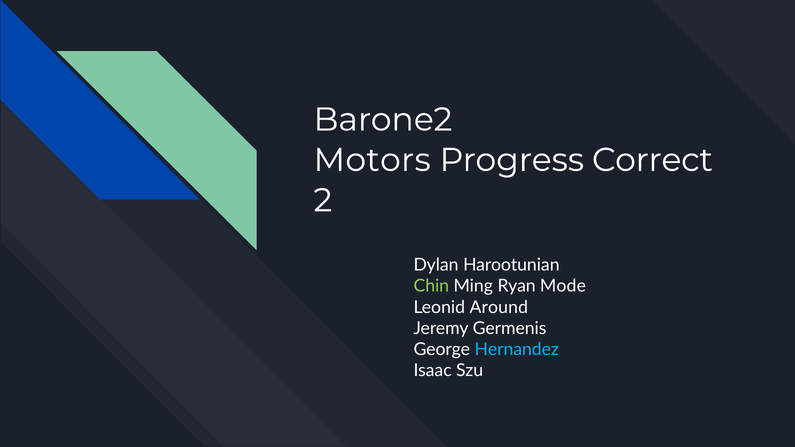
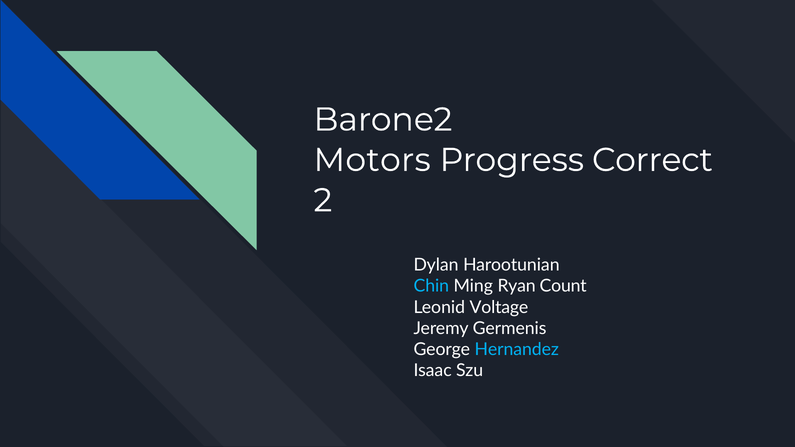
Chin colour: light green -> light blue (431, 286)
Mode: Mode -> Count (563, 286)
Around: Around -> Voltage (499, 307)
